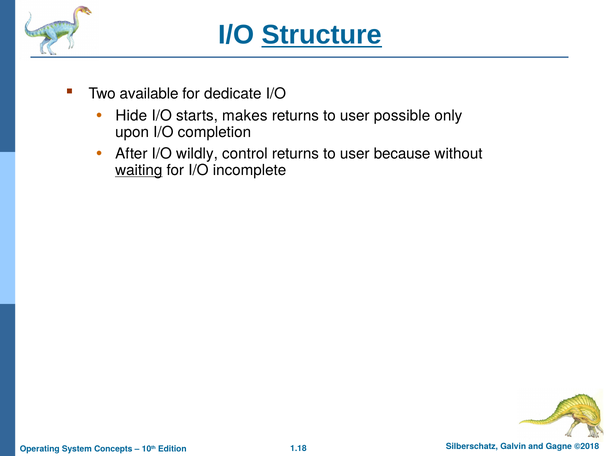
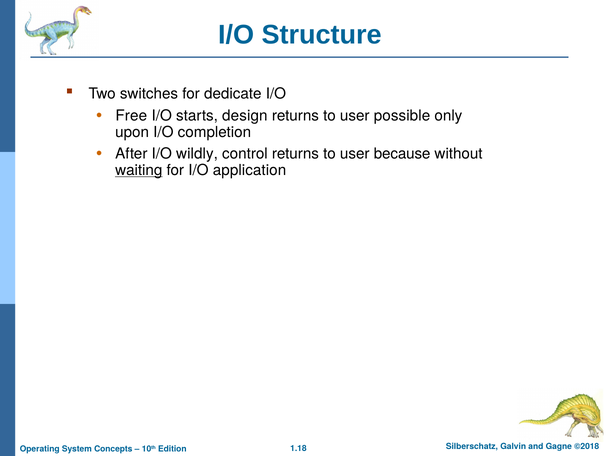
Structure underline: present -> none (322, 35)
available: available -> switches (149, 94)
Hide: Hide -> Free (131, 116)
makes: makes -> design (245, 116)
incomplete: incomplete -> application (250, 171)
